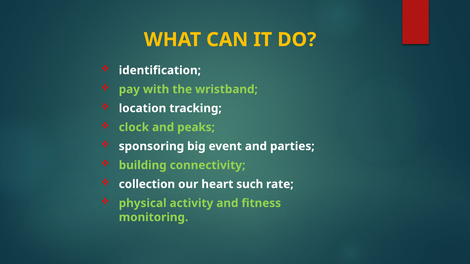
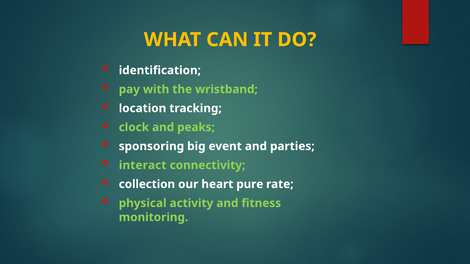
building: building -> interact (143, 165)
such: such -> pure (250, 184)
